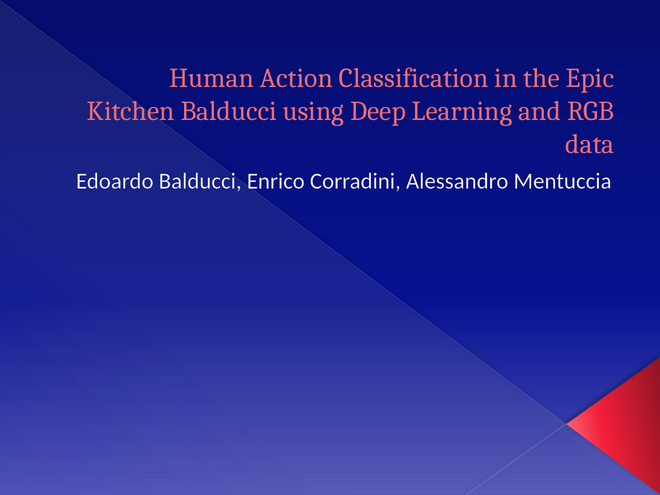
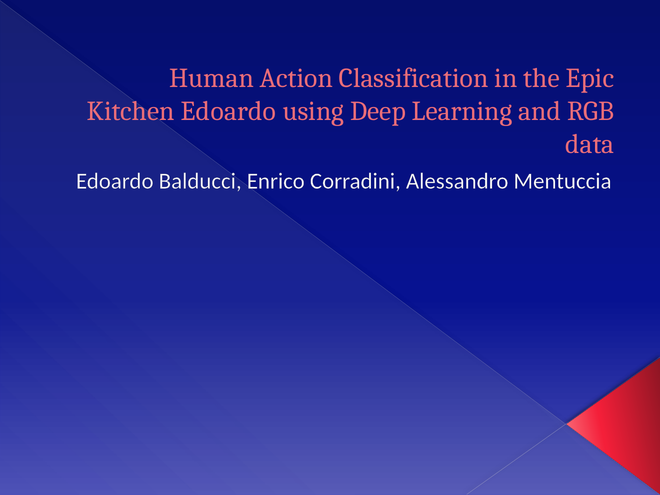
Kitchen Balducci: Balducci -> Edoardo (229, 111)
